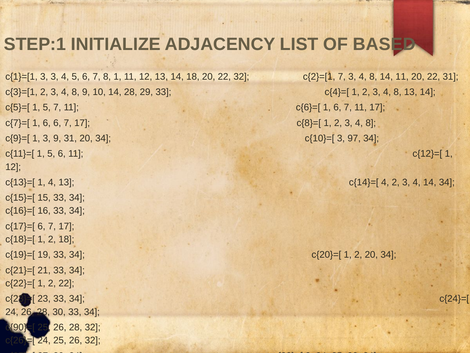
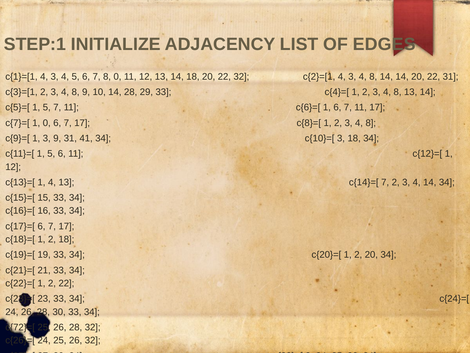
BASED: BASED -> EDGES (384, 44)
c{1}=[1 3: 3 -> 4 (44, 76)
8 1: 1 -> 0 (117, 76)
c{2}=[1 7: 7 -> 4 (342, 76)
14 11: 11 -> 14 (402, 76)
c{7}=[ 1 6: 6 -> 0 (47, 123)
31 20: 20 -> 41 (86, 138)
3 97: 97 -> 18 (354, 138)
c{14}=[ 4: 4 -> 7 (385, 182)
c{90}=[: c{90}=[ -> c{72}=[ (20, 327)
